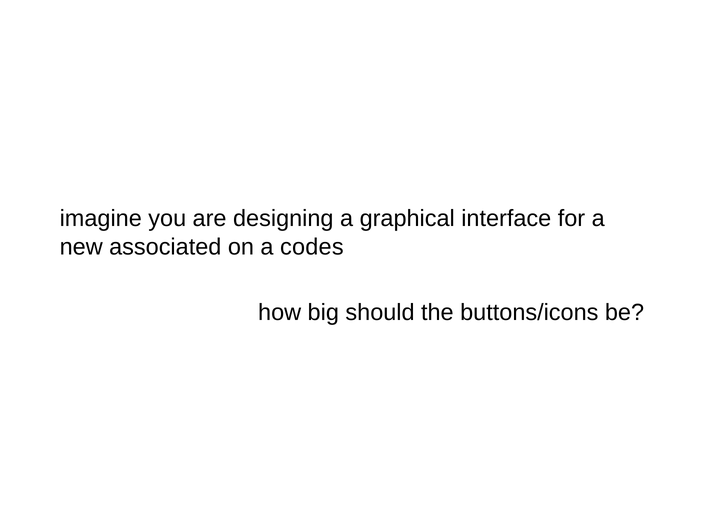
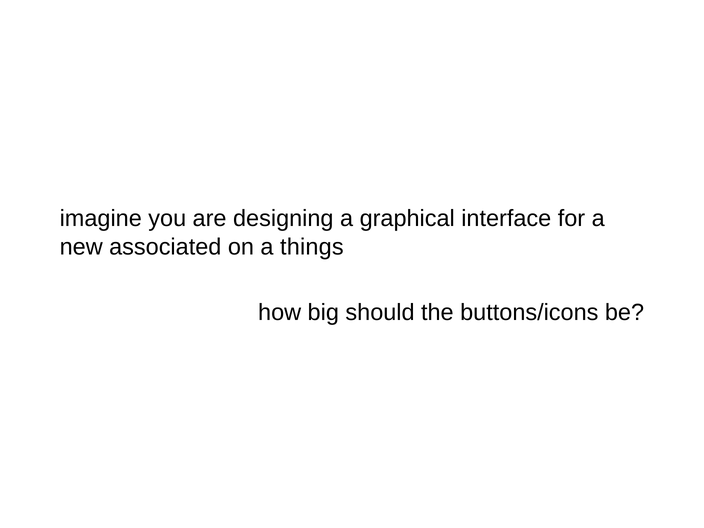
codes: codes -> things (312, 247)
